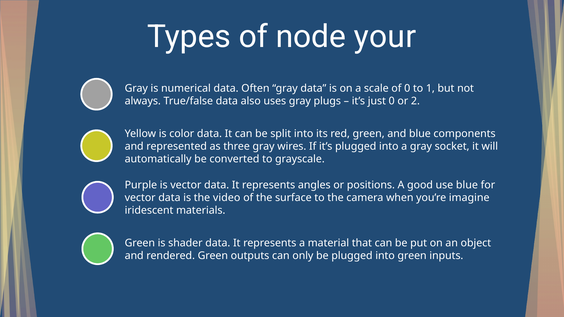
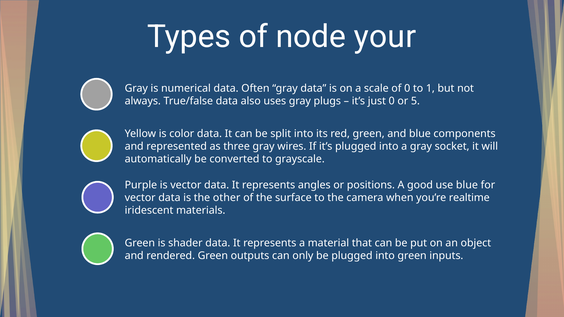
2: 2 -> 5 (415, 101)
video: video -> other (227, 198)
imagine: imagine -> realtime (469, 198)
